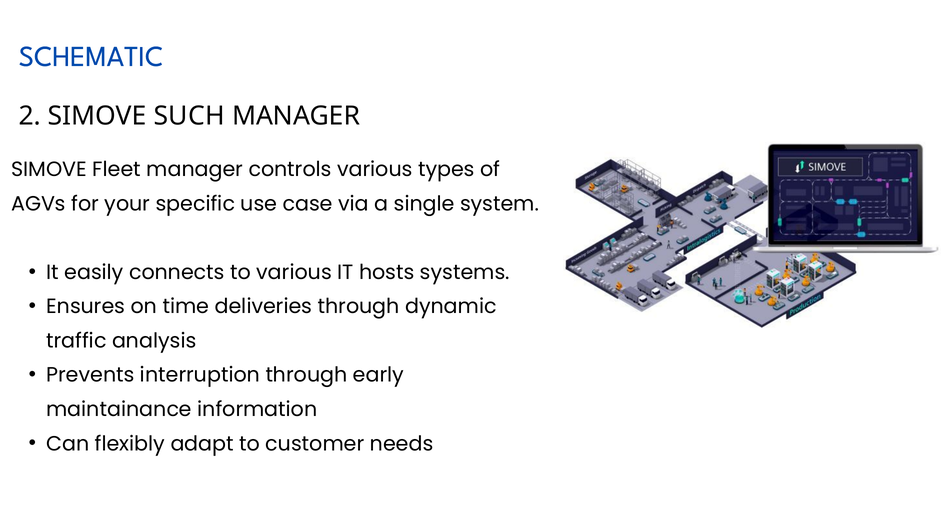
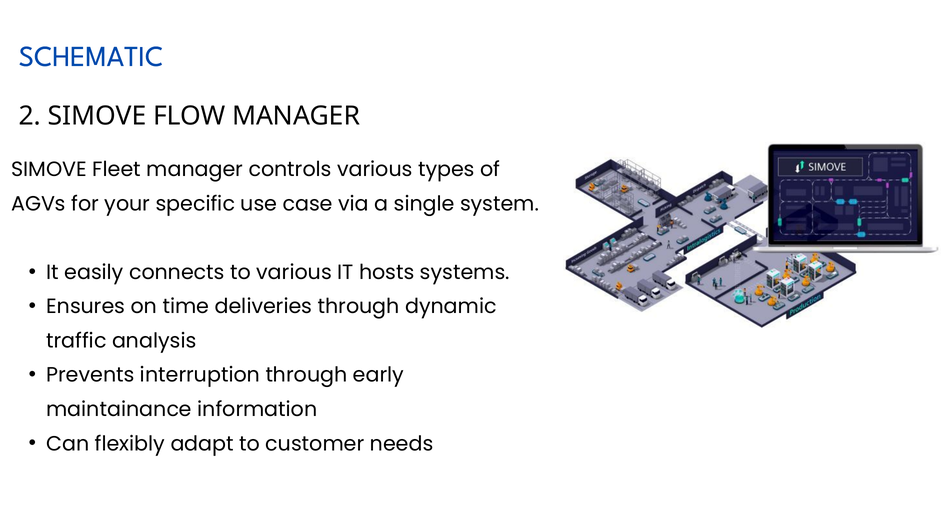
SUCH: SUCH -> FLOW (189, 116)
